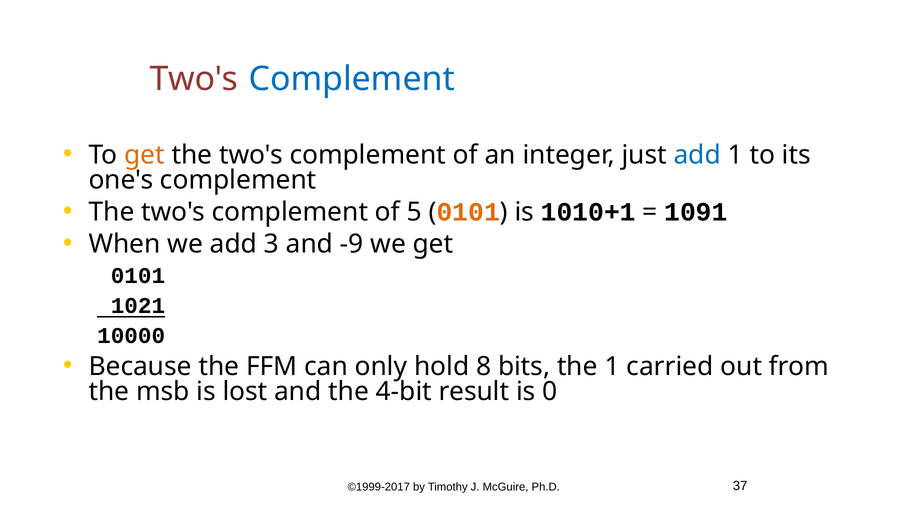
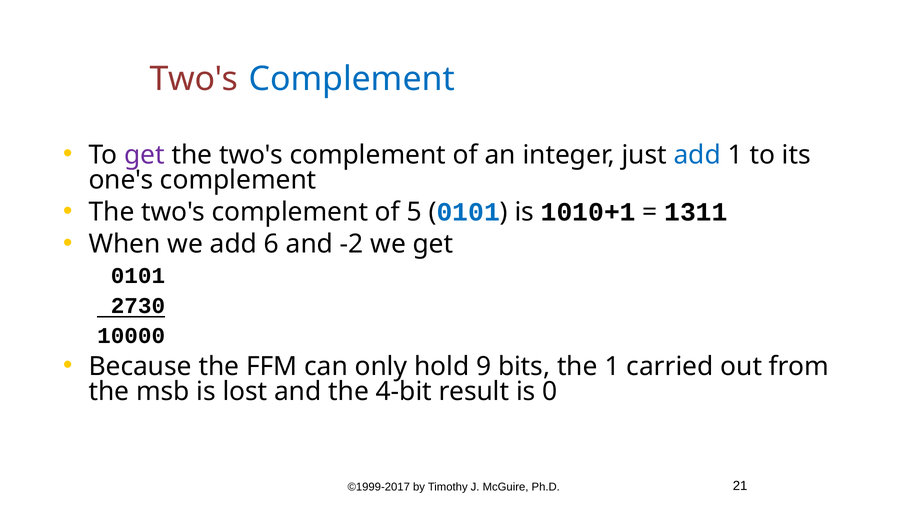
get colour: orange -> purple (144, 155)
0101 colour: orange -> blue (468, 212)
1091: 1091 -> 1311 (696, 212)
3: 3 -> 6 (271, 244)
-9: -9 -> -2 (352, 244)
1021: 1021 -> 2730 (138, 306)
8: 8 -> 9 (484, 366)
37: 37 -> 21 (740, 486)
